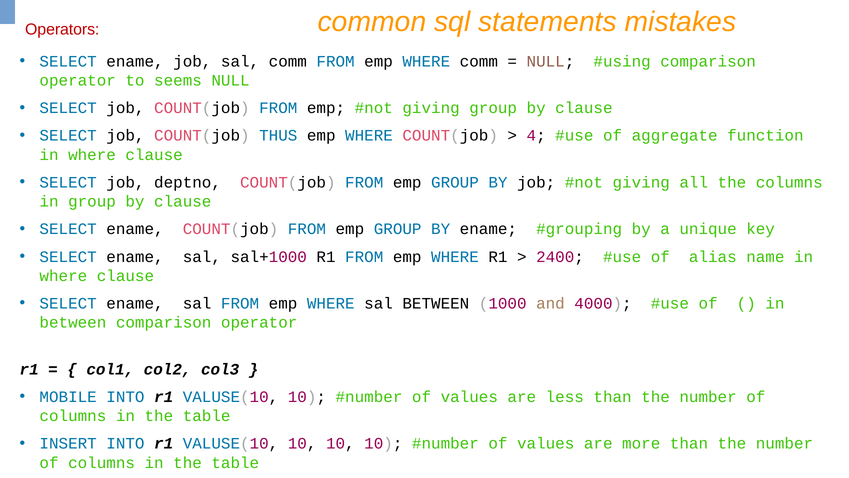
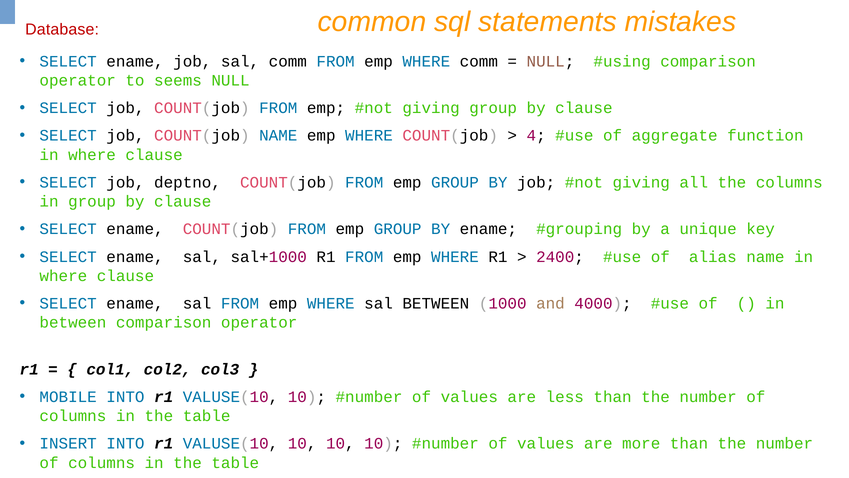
Operators: Operators -> Database (62, 29)
COUNT(job THUS: THUS -> NAME (278, 136)
